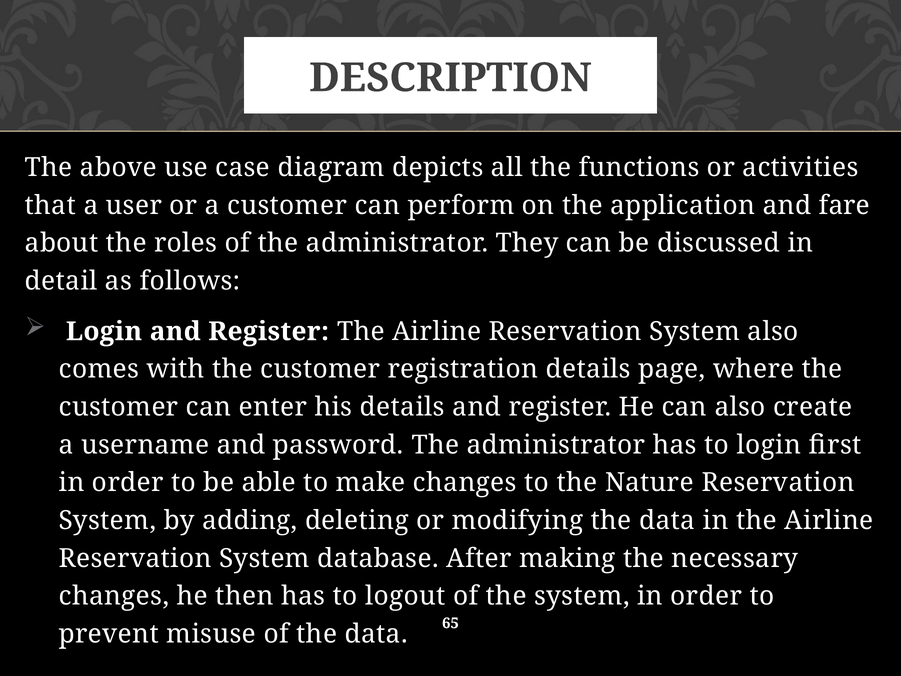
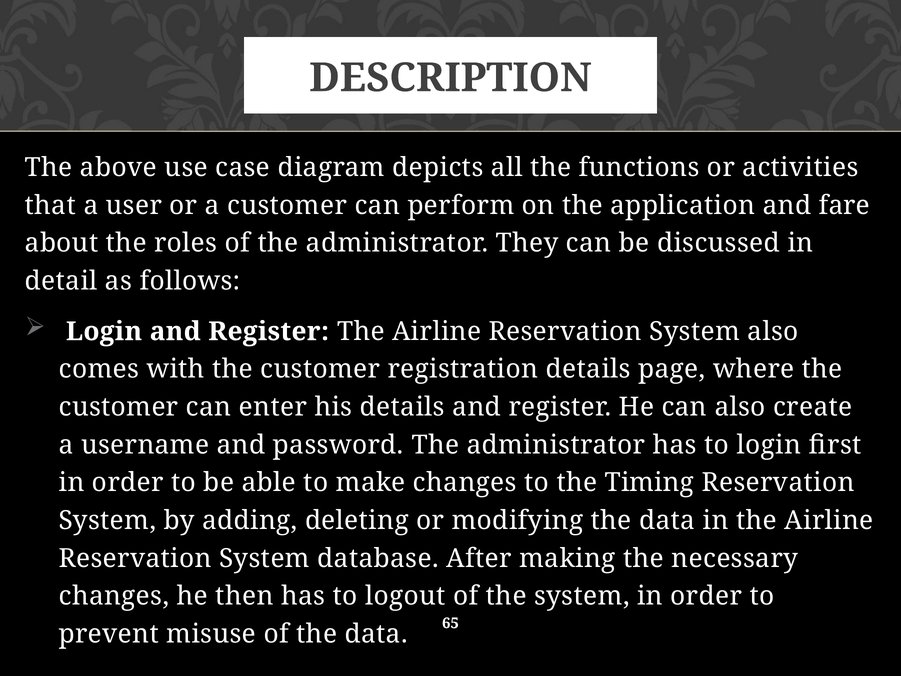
Nature: Nature -> Timing (649, 483)
